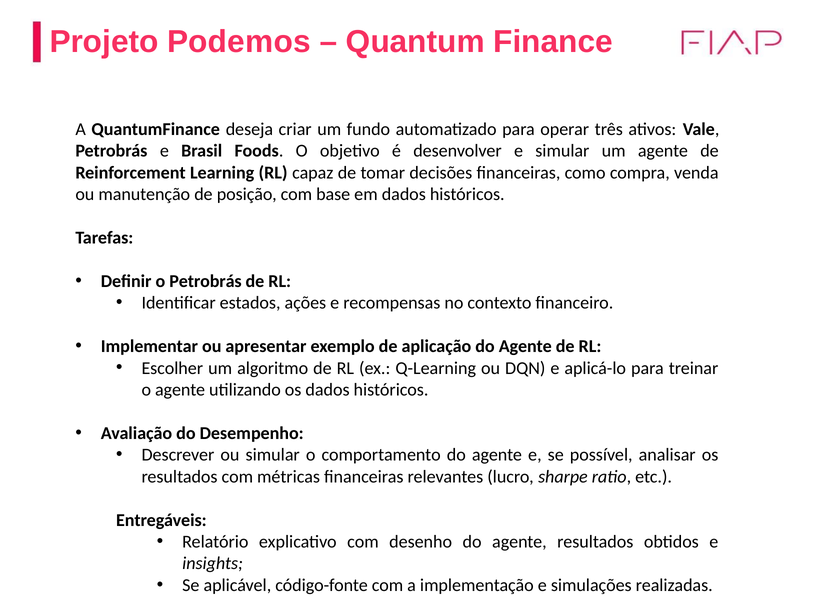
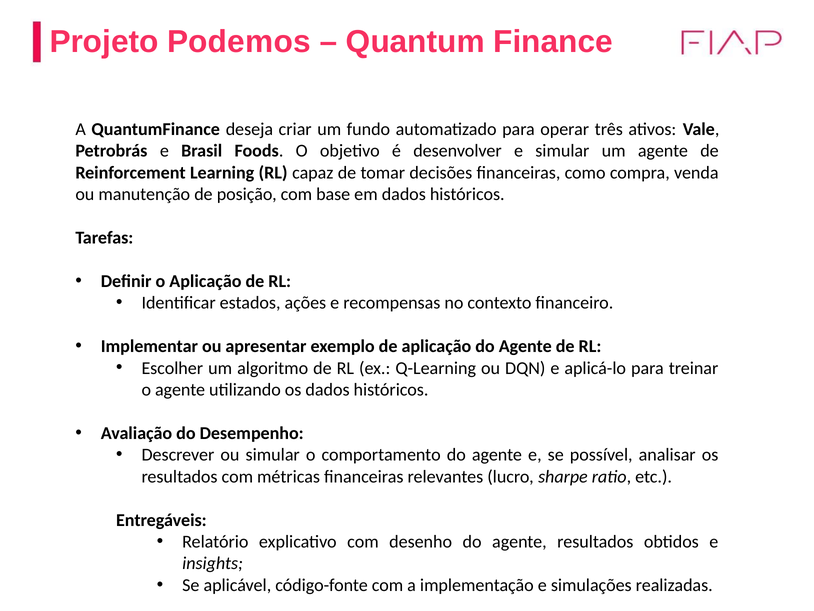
o Petrobrás: Petrobrás -> Aplicação (205, 281)
